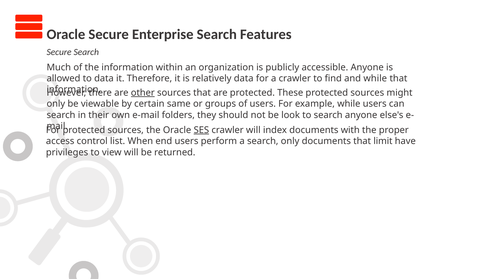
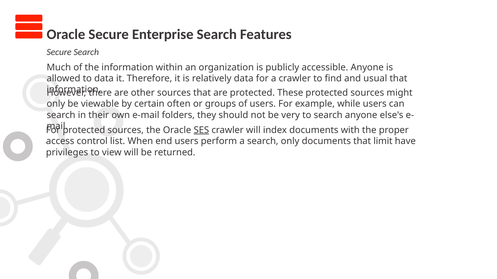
and while: while -> usual (375, 79)
other underline: present -> none (143, 93)
same: same -> often (179, 104)
look: look -> very (291, 115)
